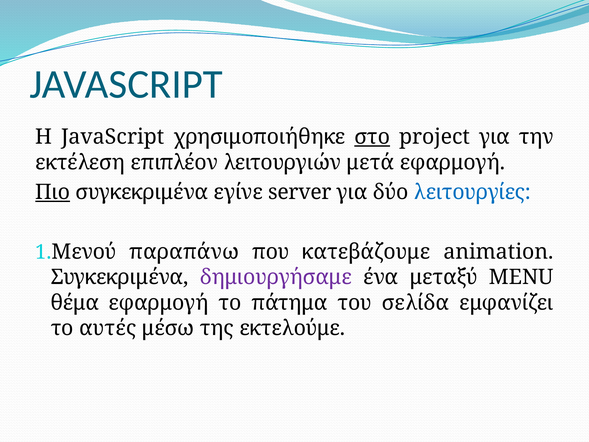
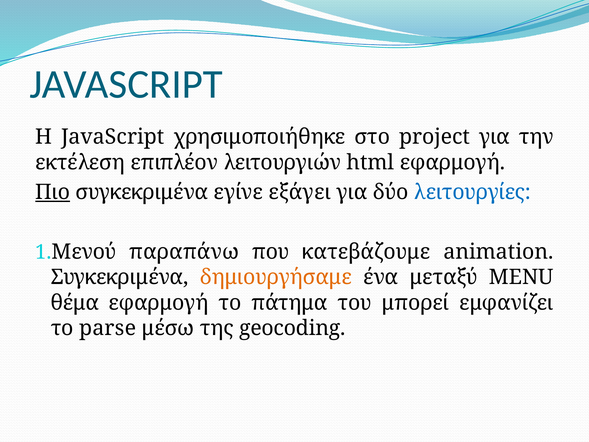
στο underline: present -> none (372, 137)
μετά: μετά -> html (370, 162)
server: server -> εξάγει (300, 192)
δημιουργήσαμε colour: purple -> orange (276, 277)
σελίδα: σελίδα -> μπορεί (415, 303)
αυτές: αυτές -> parse (108, 328)
εκτελούμε: εκτελούμε -> geocoding (292, 328)
